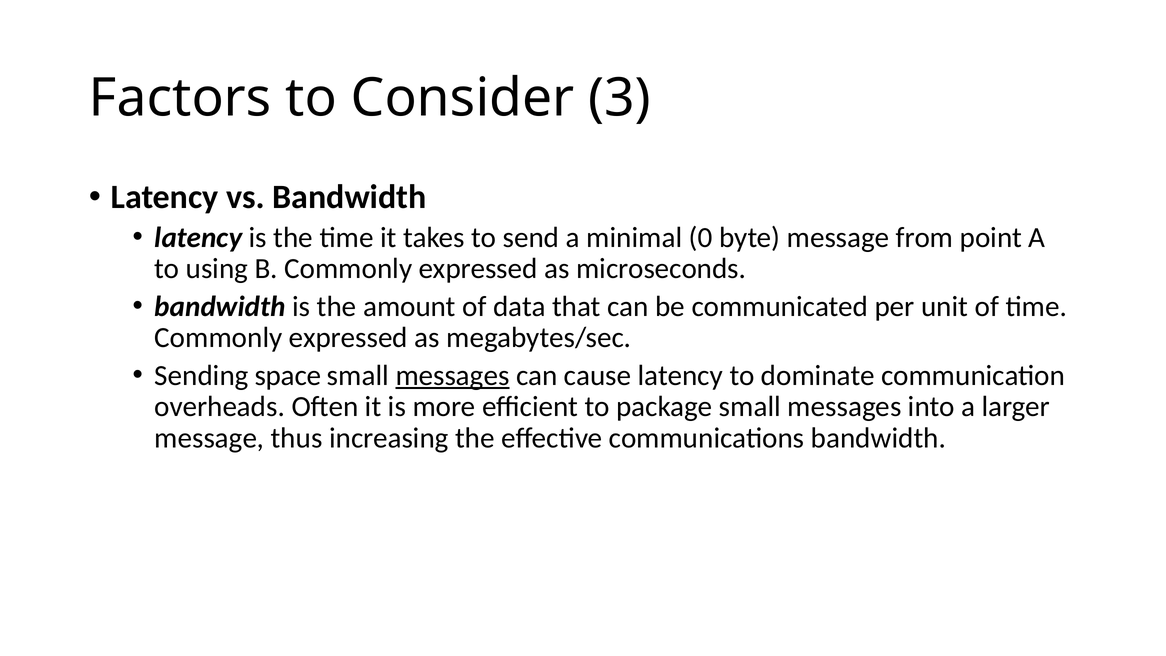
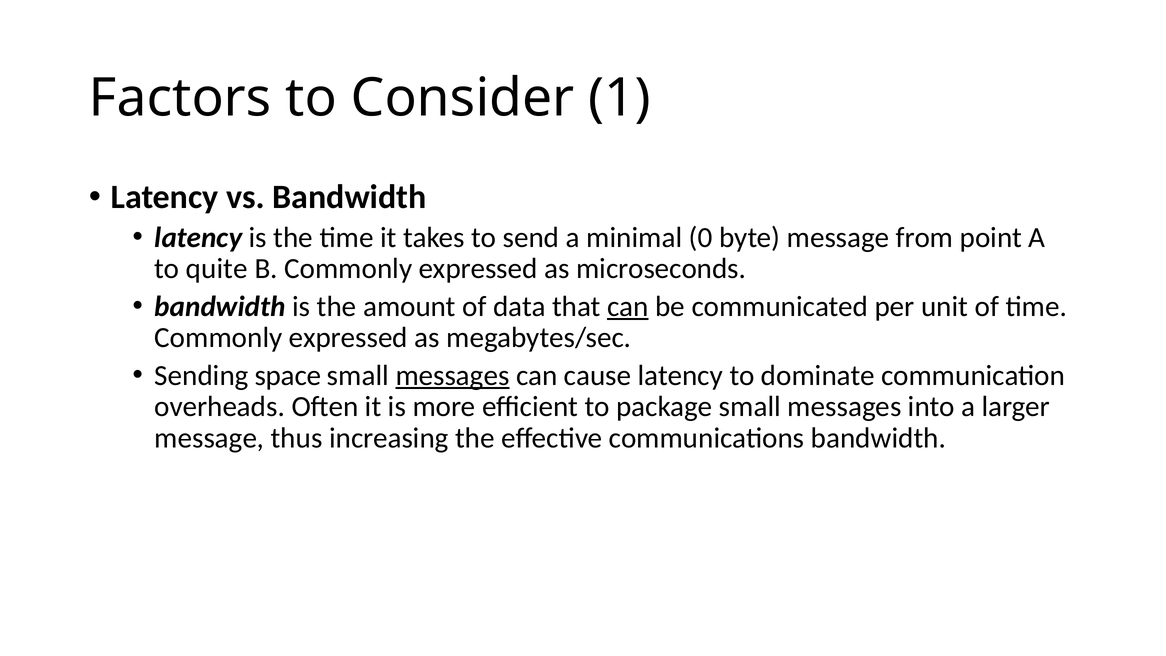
3: 3 -> 1 (619, 98)
using: using -> quite (217, 269)
can underline: none -> present (628, 306)
